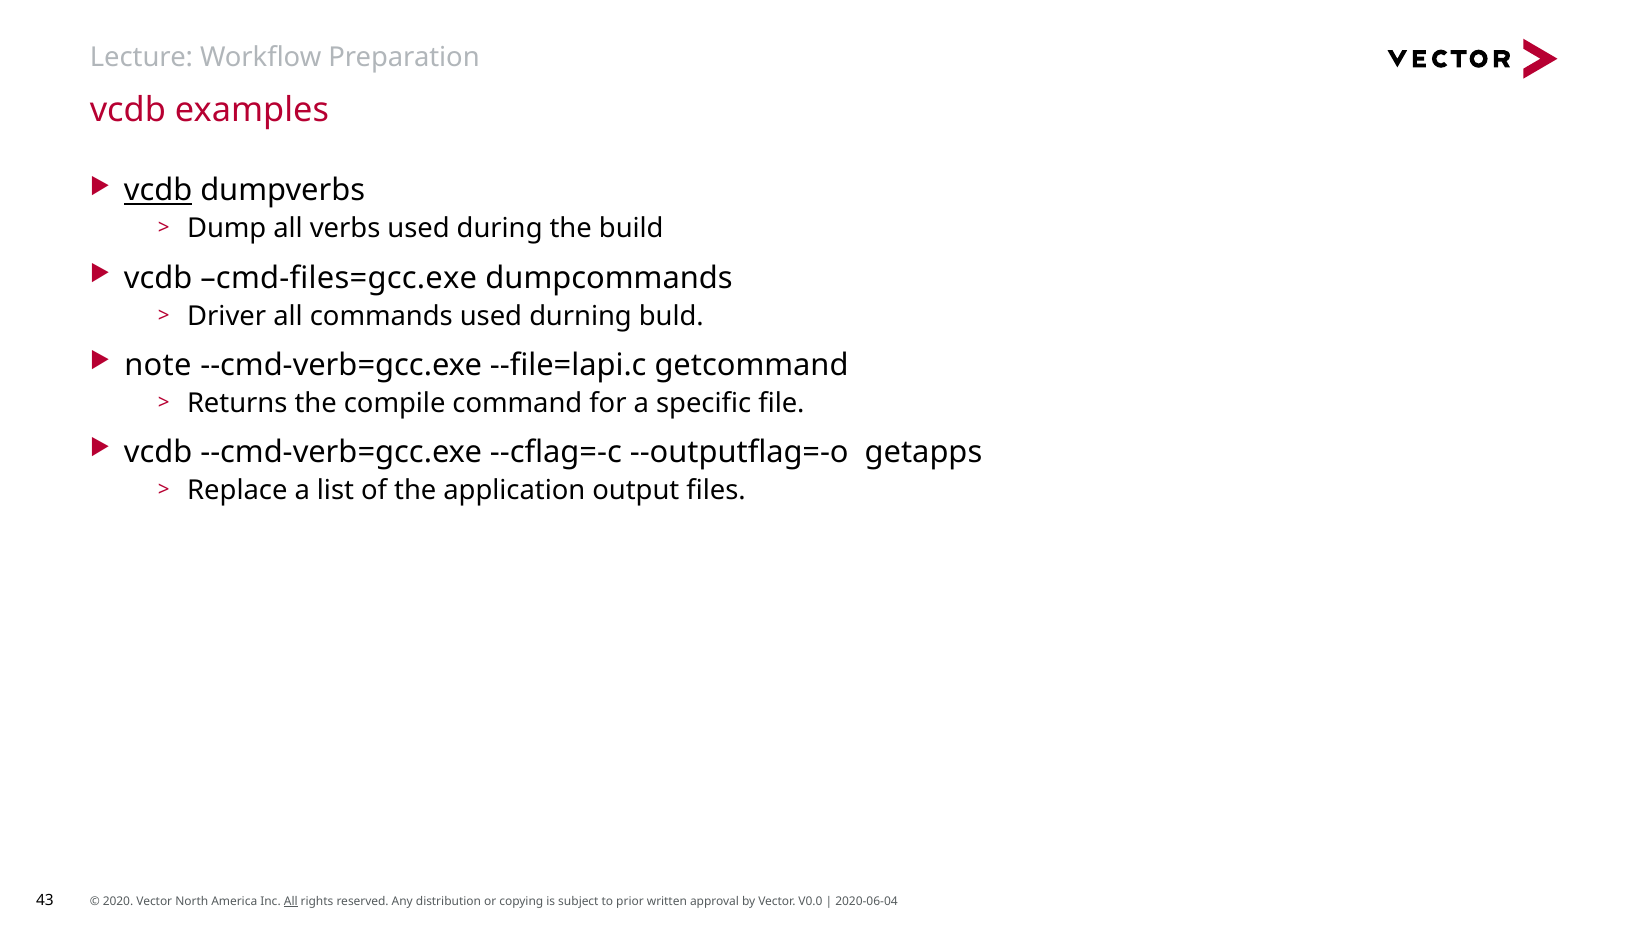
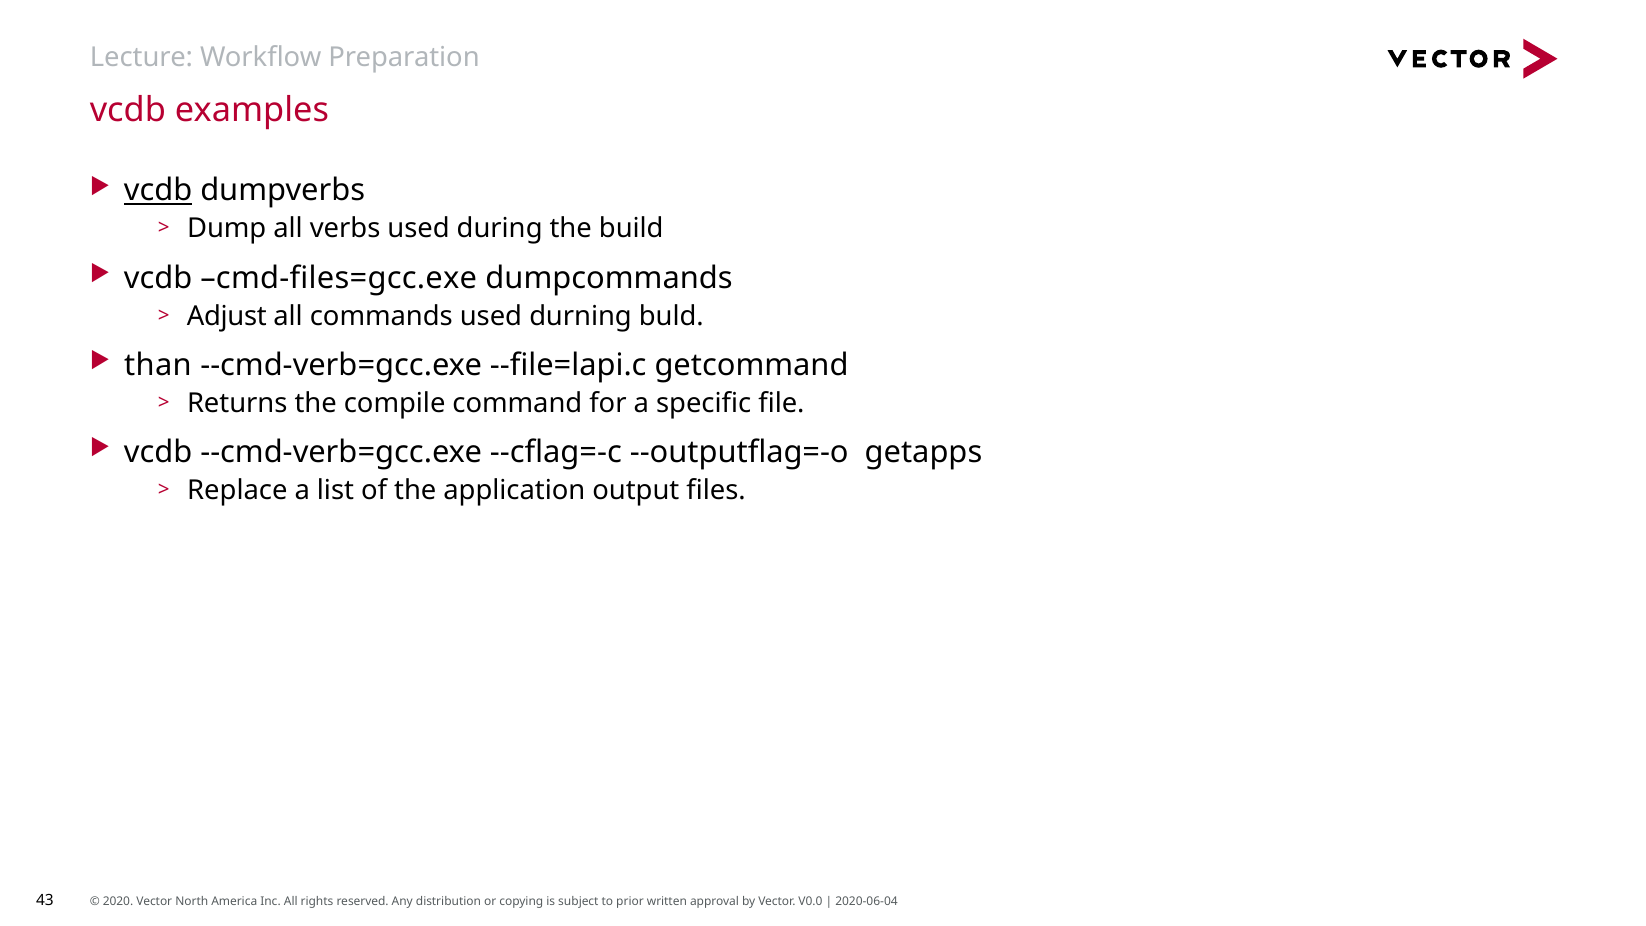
Driver: Driver -> Adjust (227, 316)
note: note -> than (158, 365)
All underline: present -> none (291, 901)
